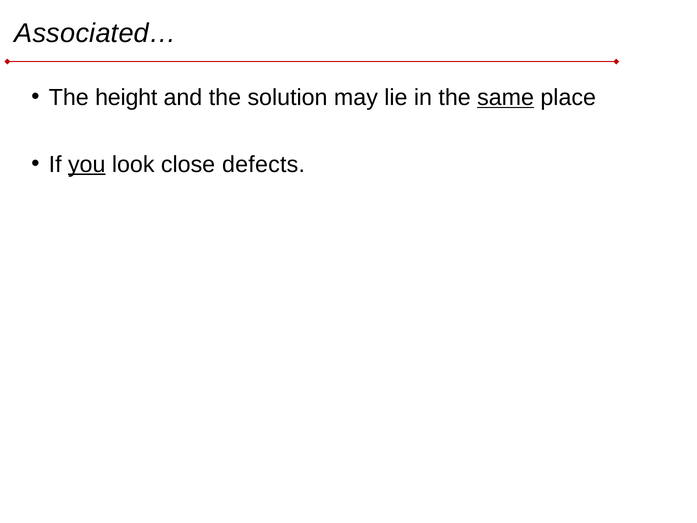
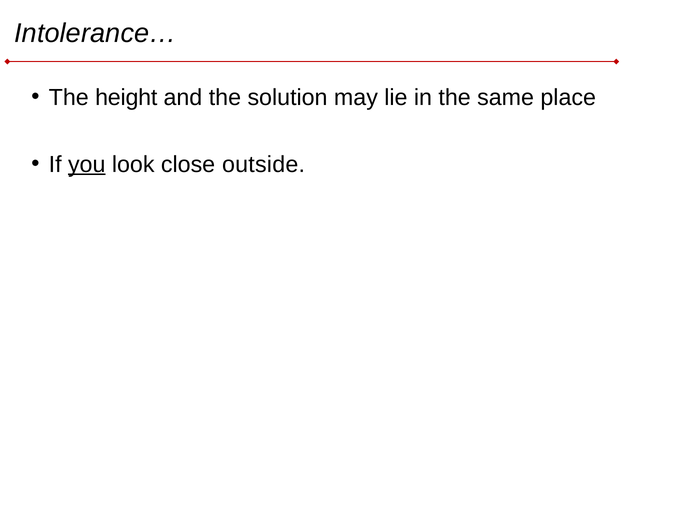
Associated…: Associated… -> Intolerance… (95, 33)
same underline: present -> none (506, 97)
defects: defects -> outside (264, 164)
